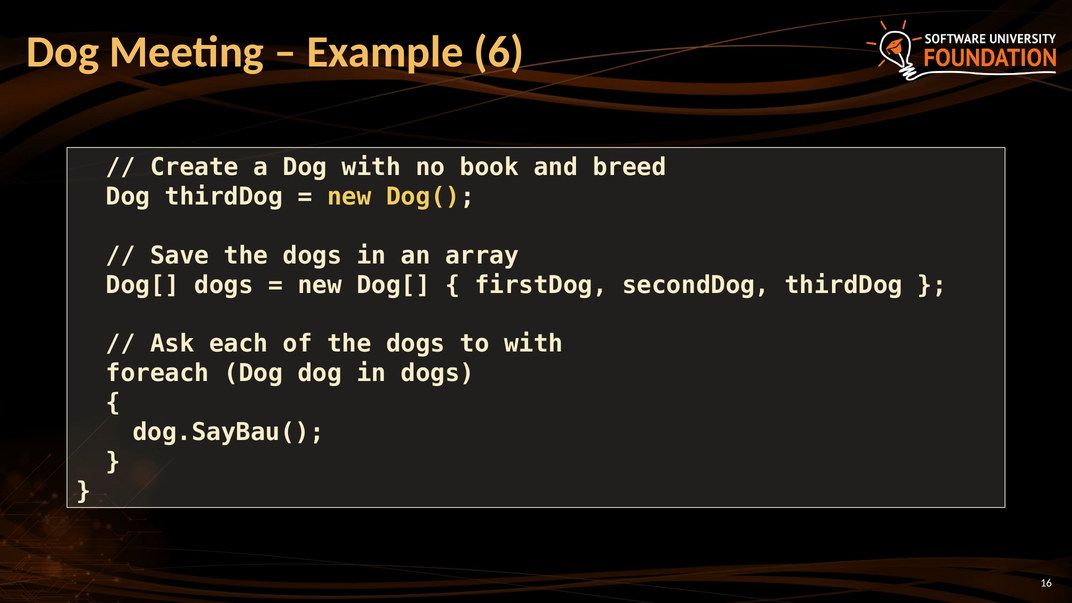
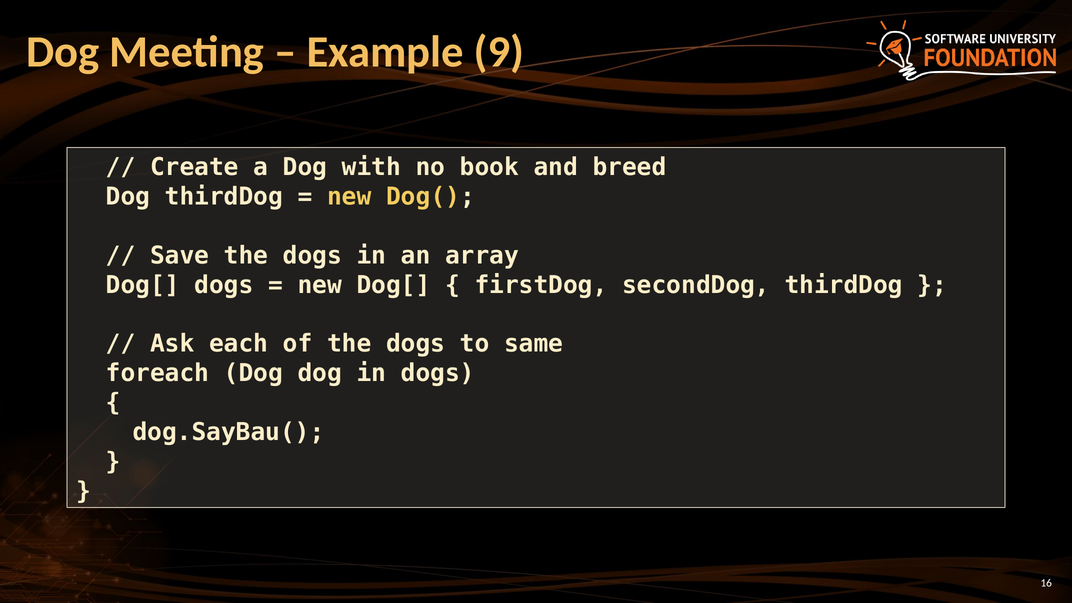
6: 6 -> 9 (499, 52)
to with: with -> same (534, 344)
